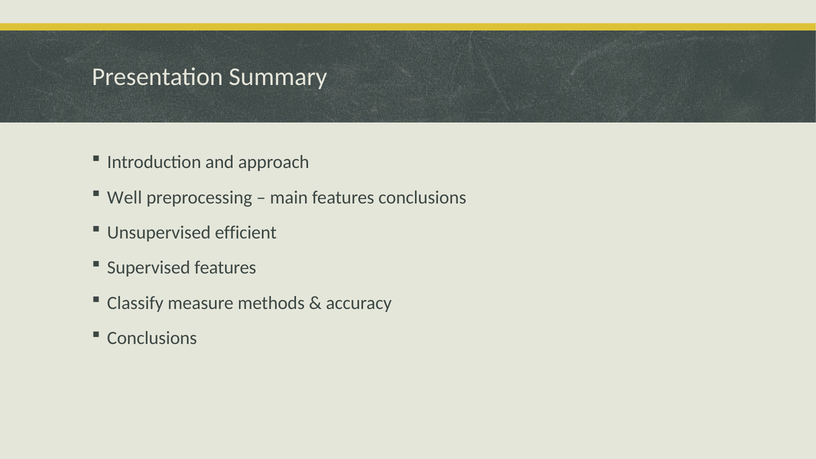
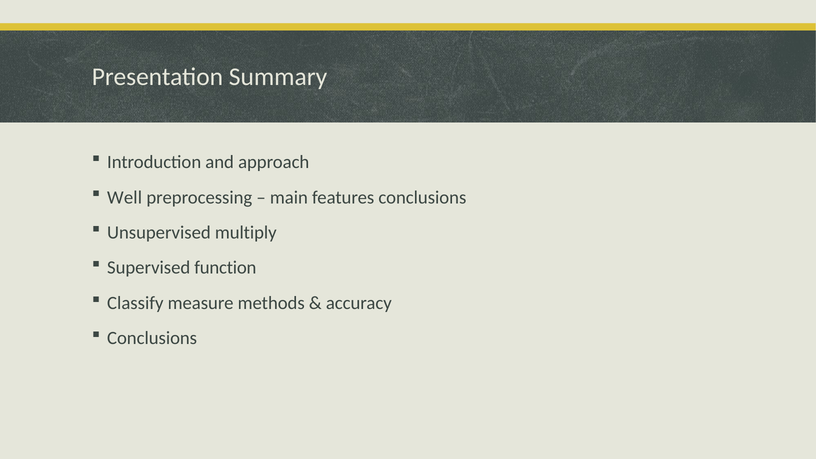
efficient: efficient -> multiply (246, 233)
Supervised features: features -> function (225, 268)
